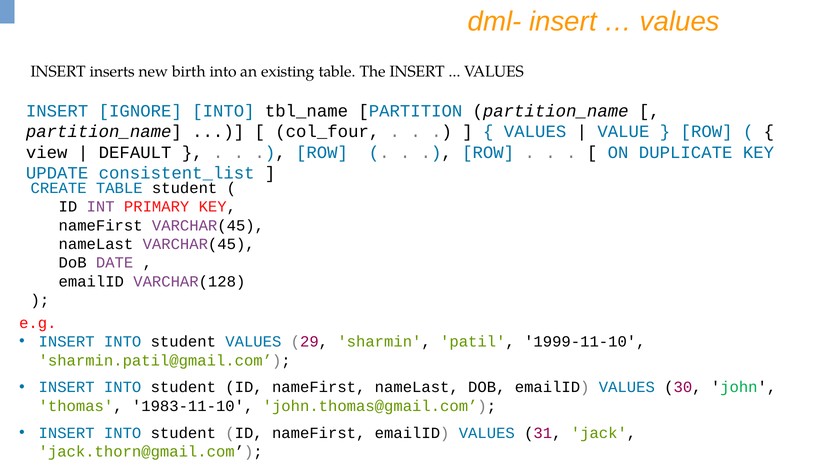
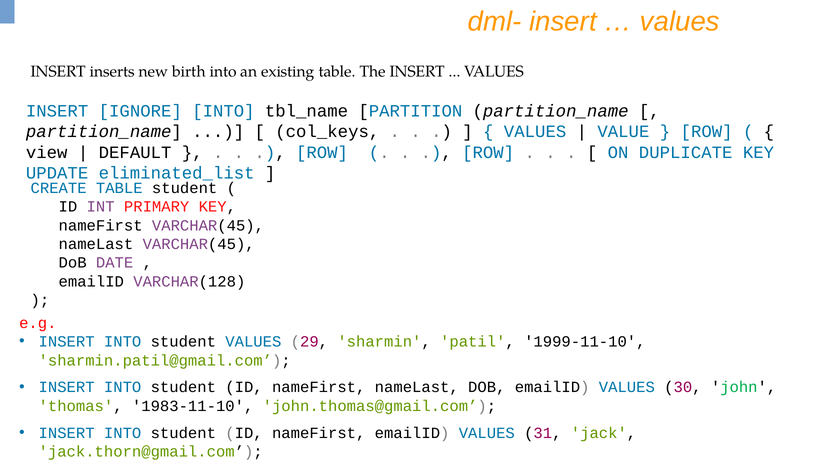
col_four: col_four -> col_keys (327, 132)
consistent_list: consistent_list -> eliminated_list (177, 173)
